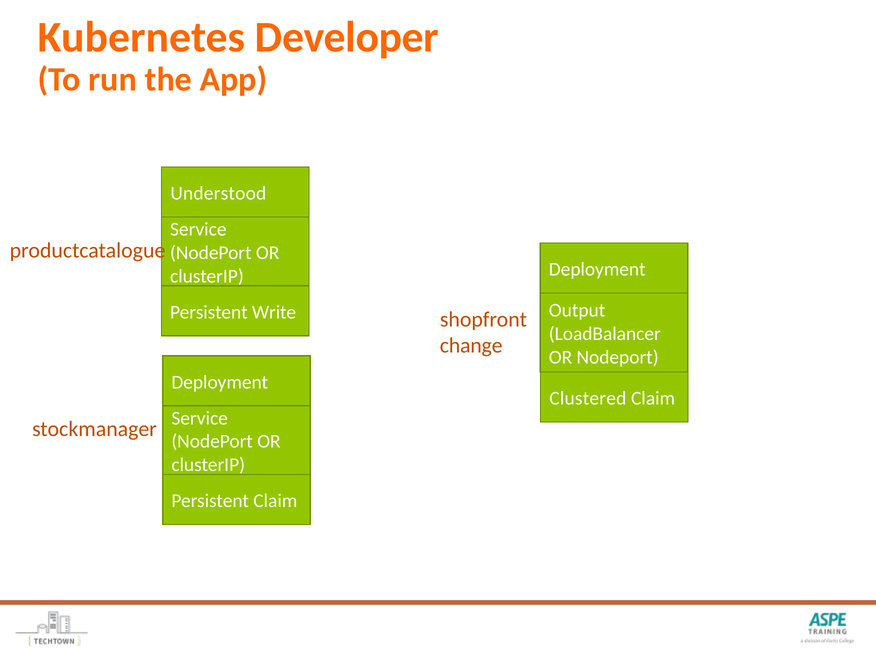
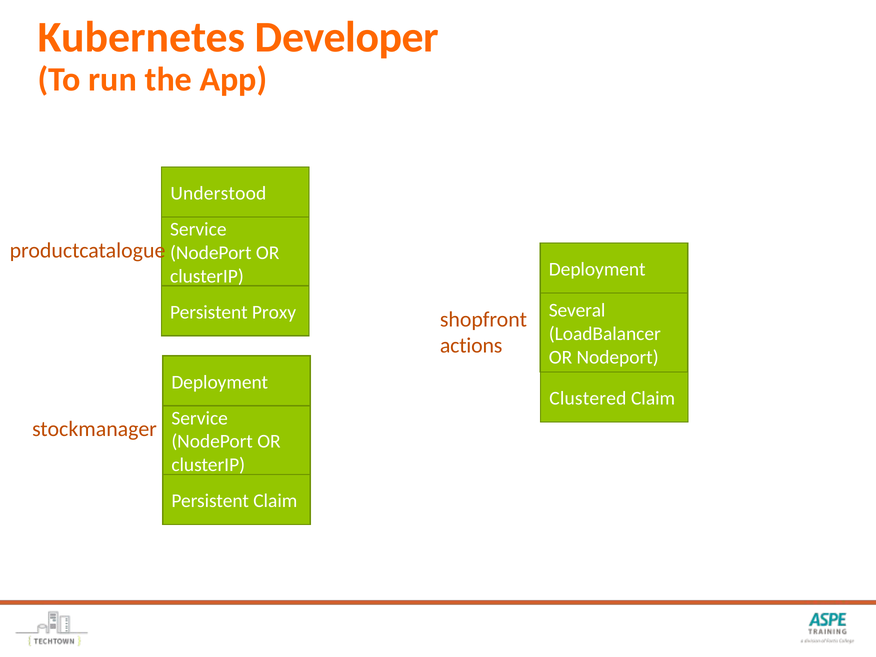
Output: Output -> Several (577, 311)
Write: Write -> Proxy (274, 312)
change: change -> actions (471, 346)
